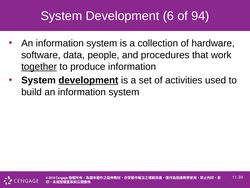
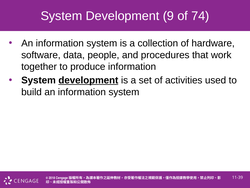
6: 6 -> 9 (168, 16)
94: 94 -> 74 (200, 16)
together underline: present -> none (39, 67)
